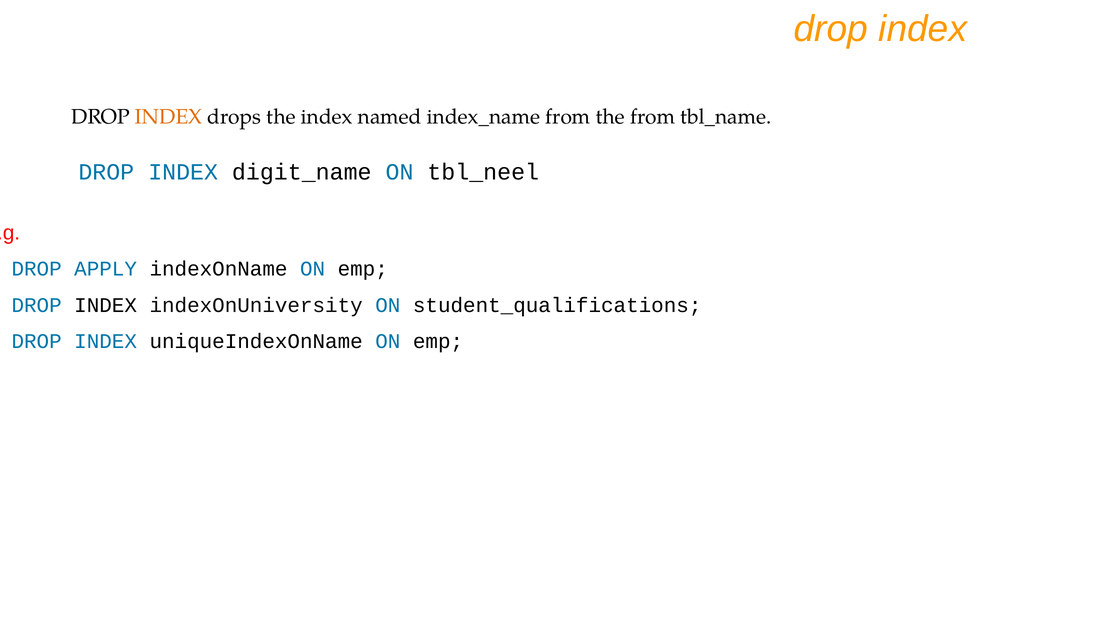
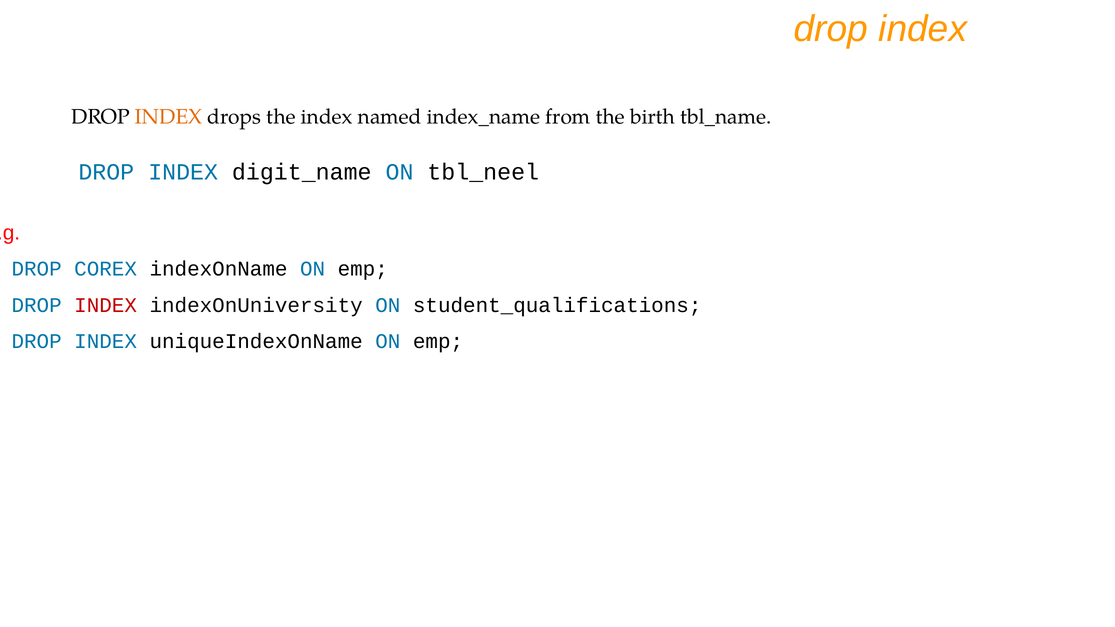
the from: from -> birth (653, 117)
APPLY: APPLY -> COREX (106, 269)
INDEX colour: black -> red (106, 305)
